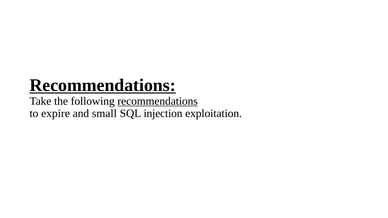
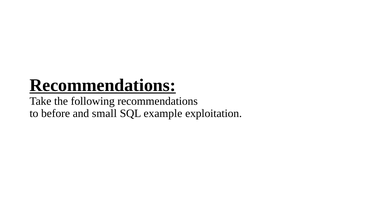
recommendations underline: present -> none (158, 101)
expire: expire -> before (56, 113)
injection: injection -> example (163, 113)
